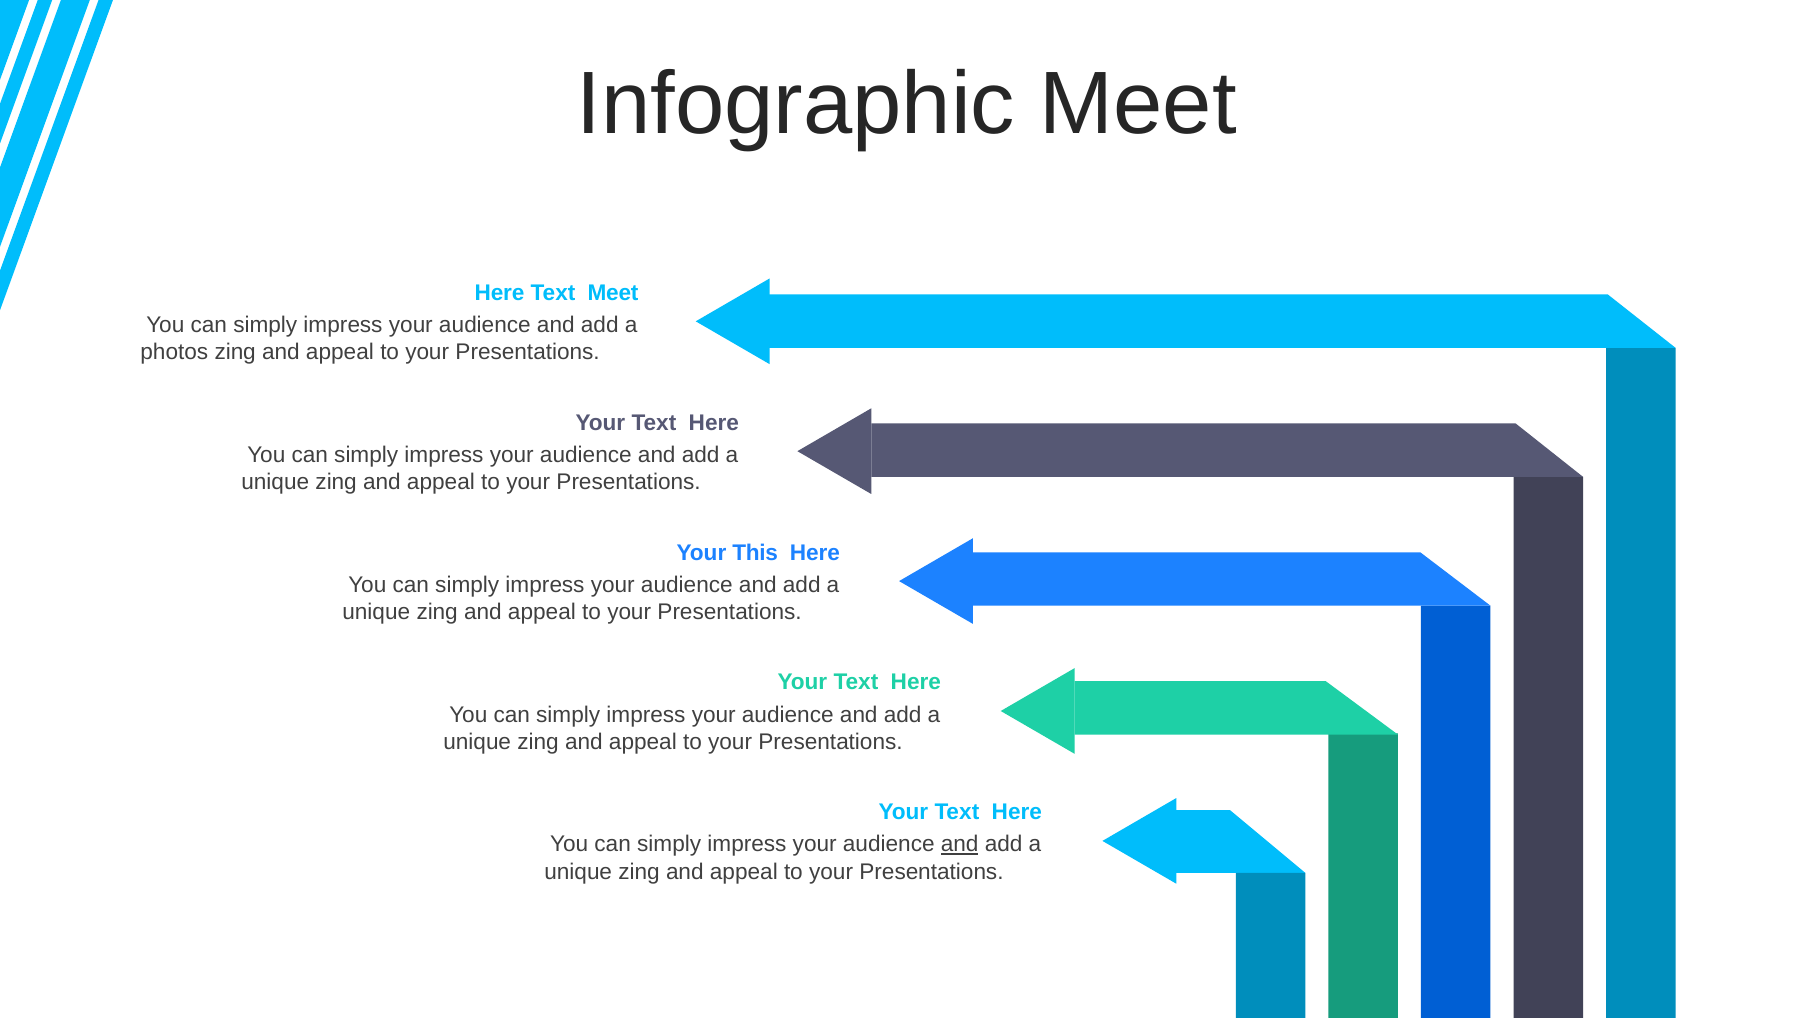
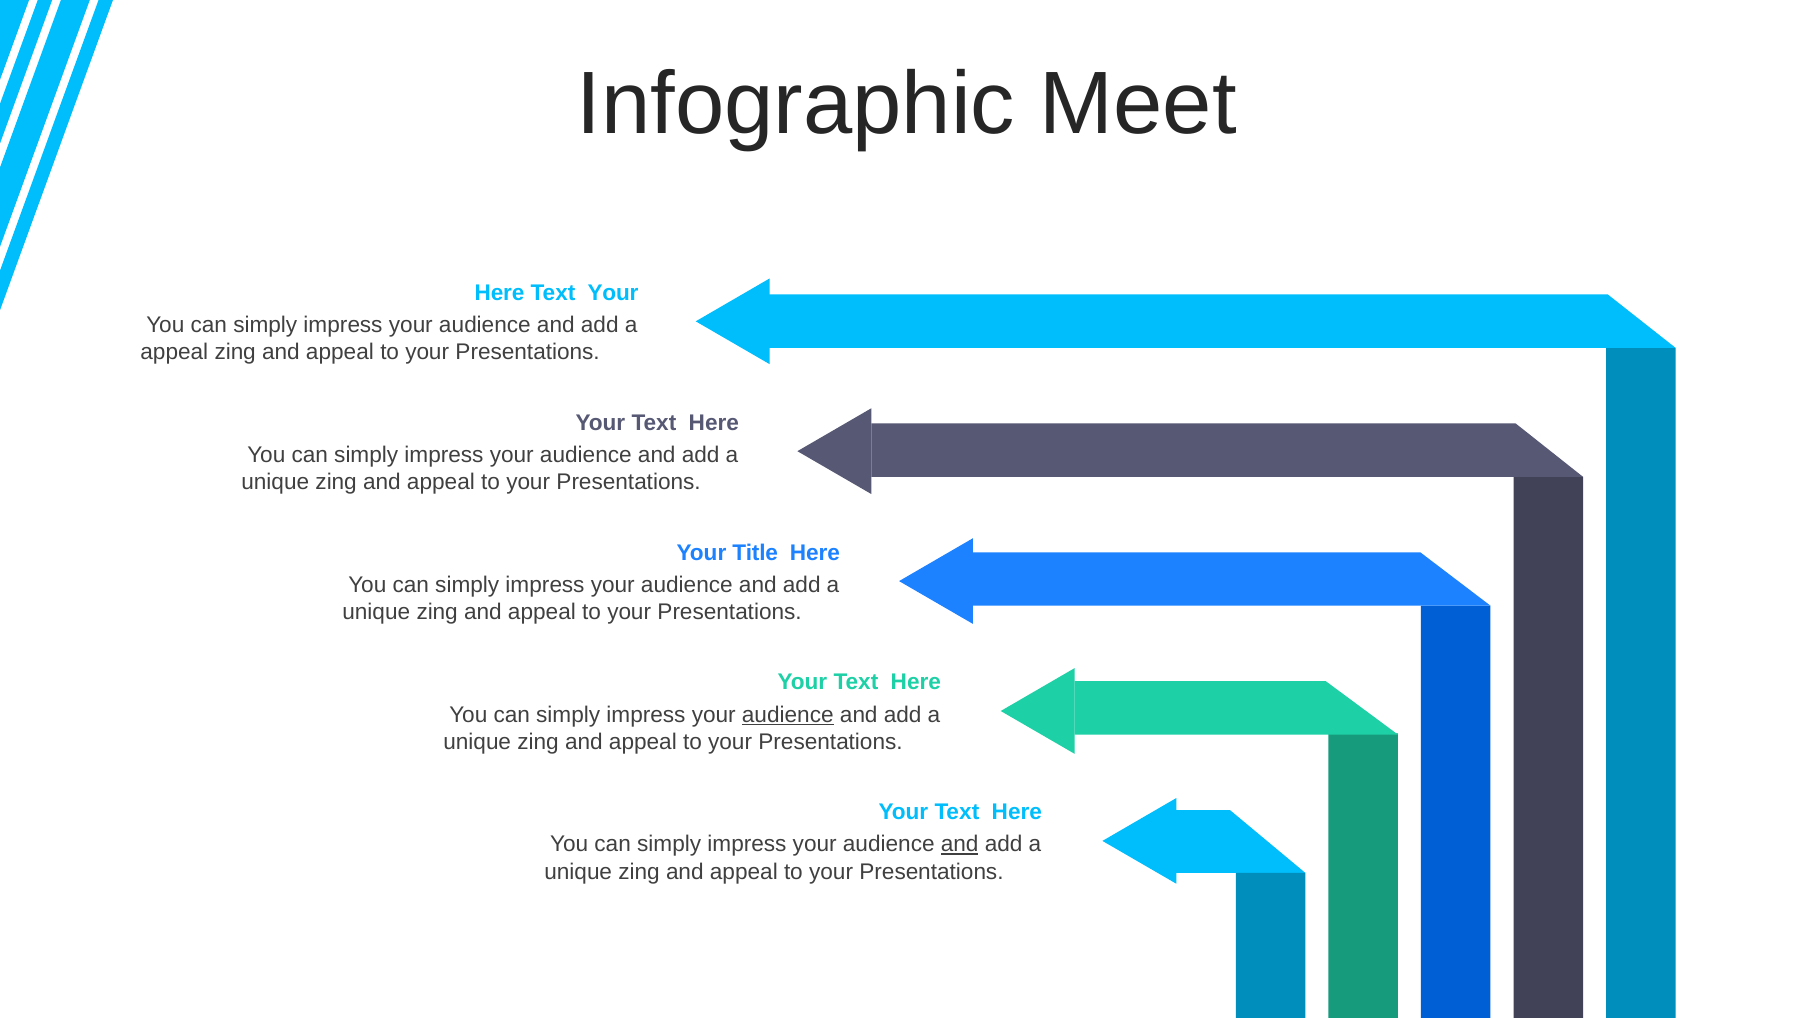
Text Meet: Meet -> Your (613, 293)
photos: photos -> appeal (174, 352)
This: This -> Title (755, 553)
audience underline: none -> present (788, 715)
